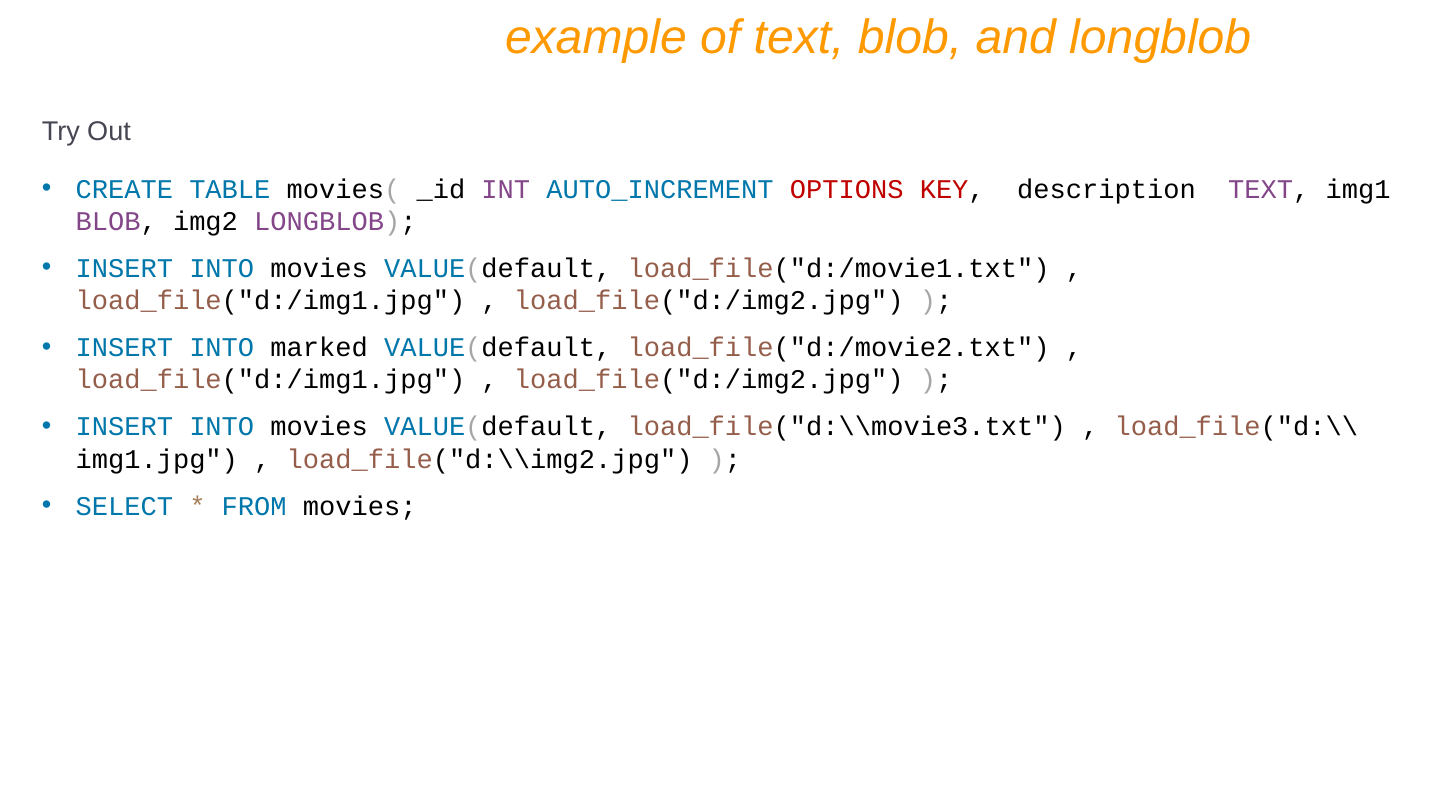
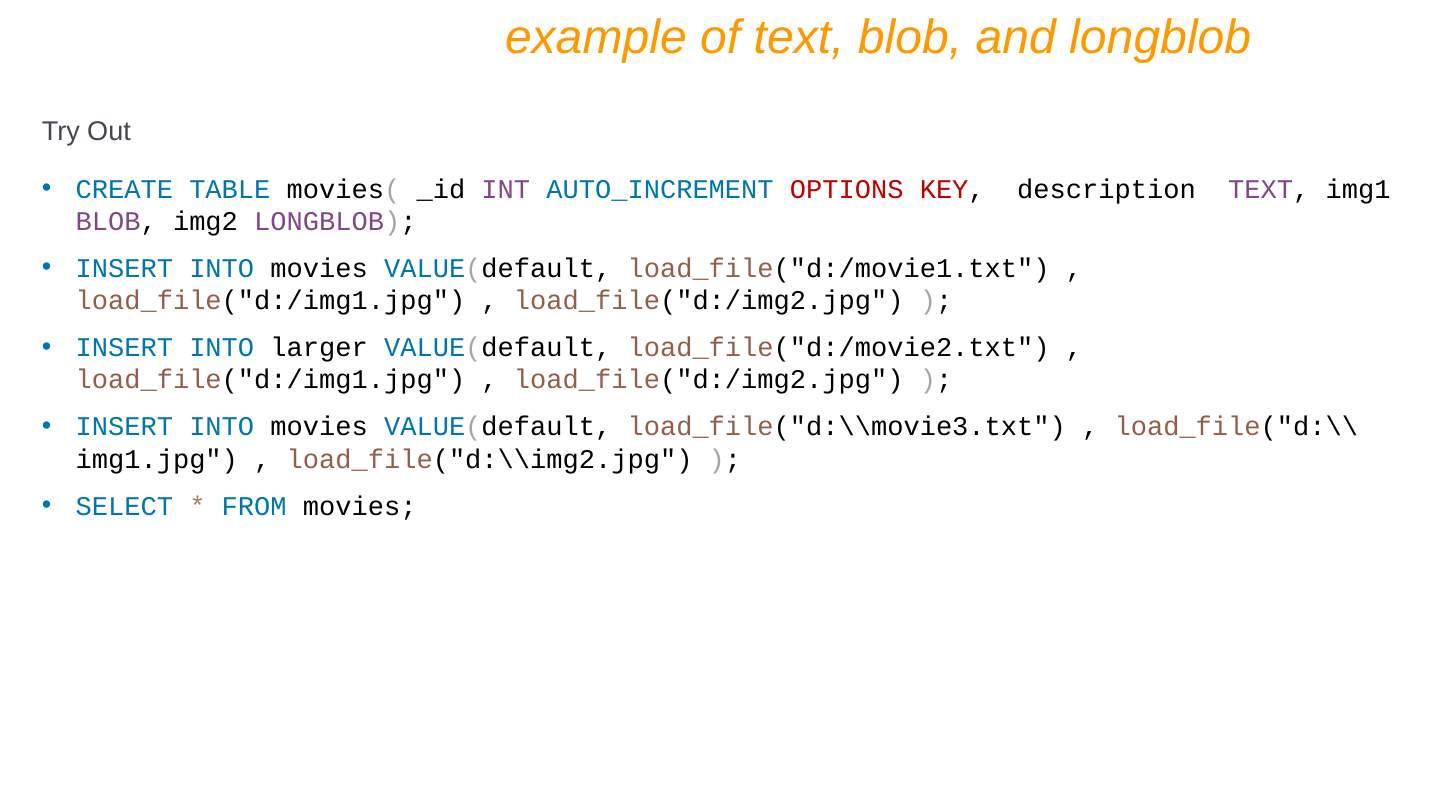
marked: marked -> larger (319, 348)
